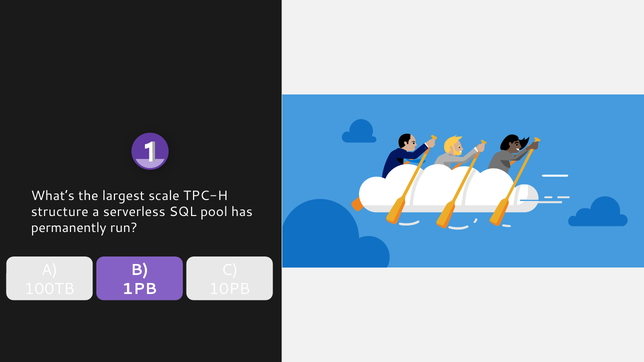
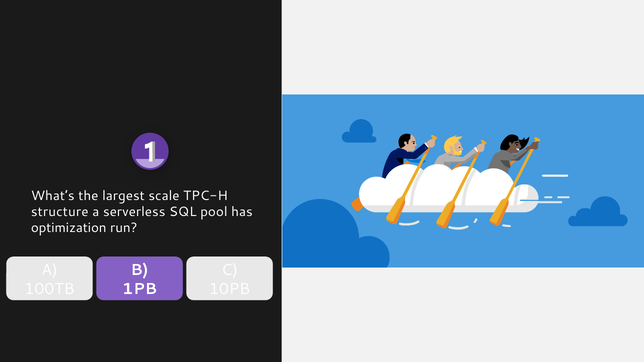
permanently: permanently -> optimization (69, 228)
